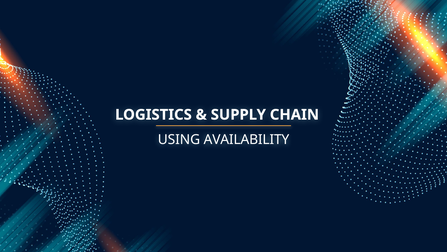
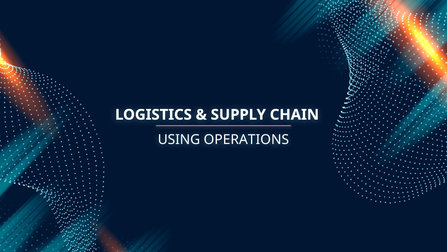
AVAILABILITY: AVAILABILITY -> OPERATIONS (246, 139)
